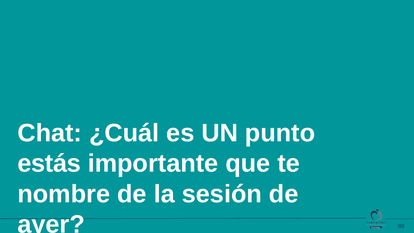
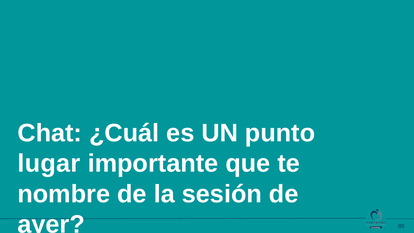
estás: estás -> lugar (49, 164)
